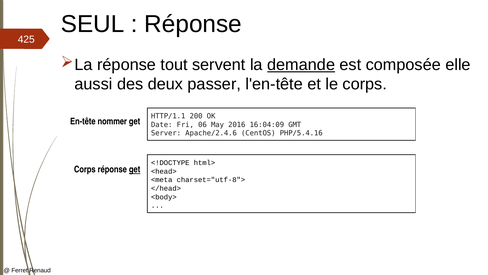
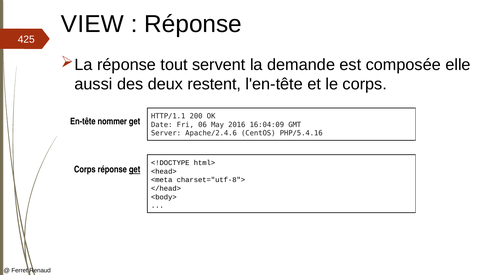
SEUL: SEUL -> VIEW (92, 24)
demande underline: present -> none (301, 65)
passer: passer -> restent (214, 84)
